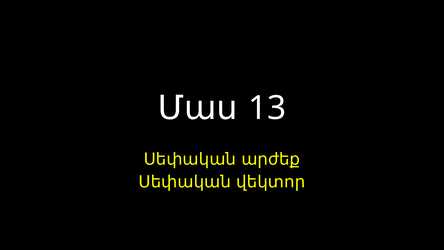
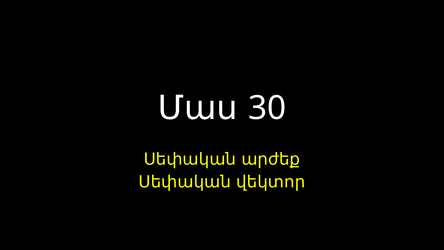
13: 13 -> 30 (267, 108)
